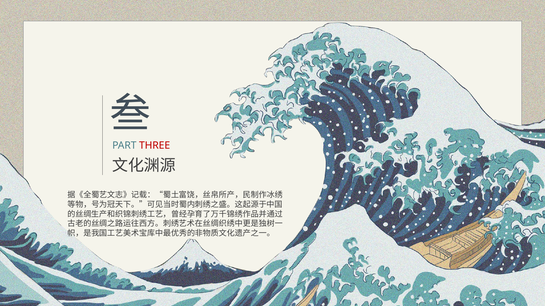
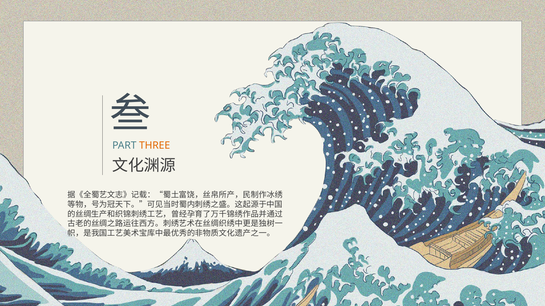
THREE colour: red -> orange (155, 146)
